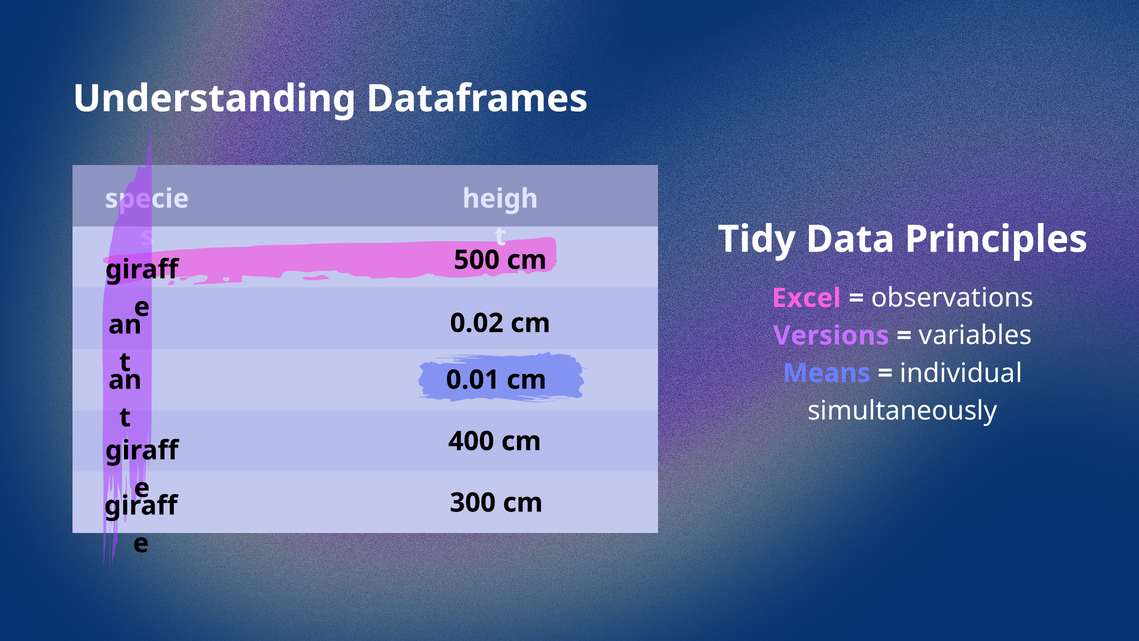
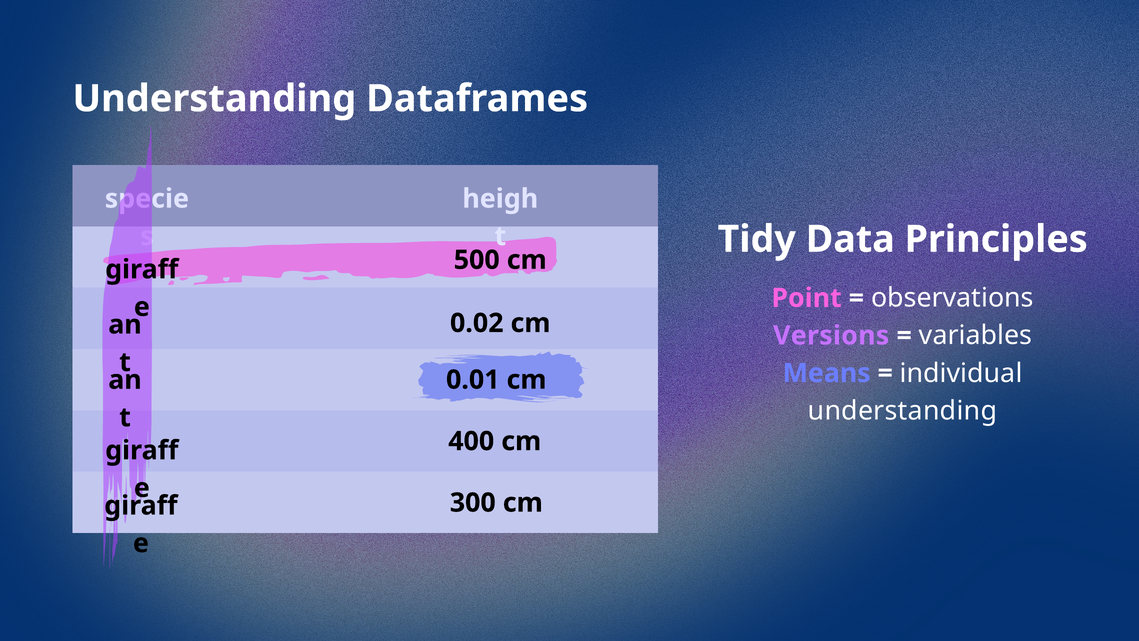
Excel: Excel -> Point (807, 298)
simultaneously: simultaneously -> understanding (902, 411)
